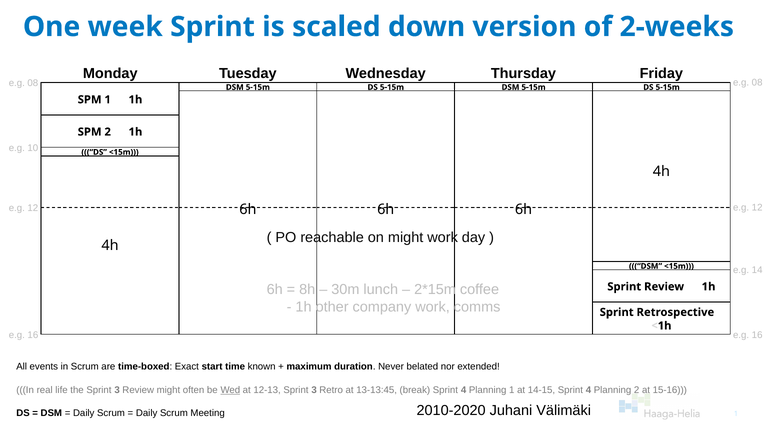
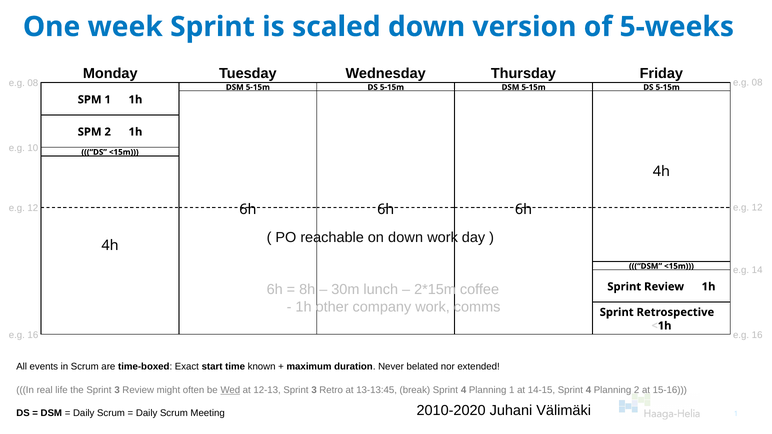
2-weeks: 2-weeks -> 5-weeks (677, 27)
on might: might -> down (406, 238)
